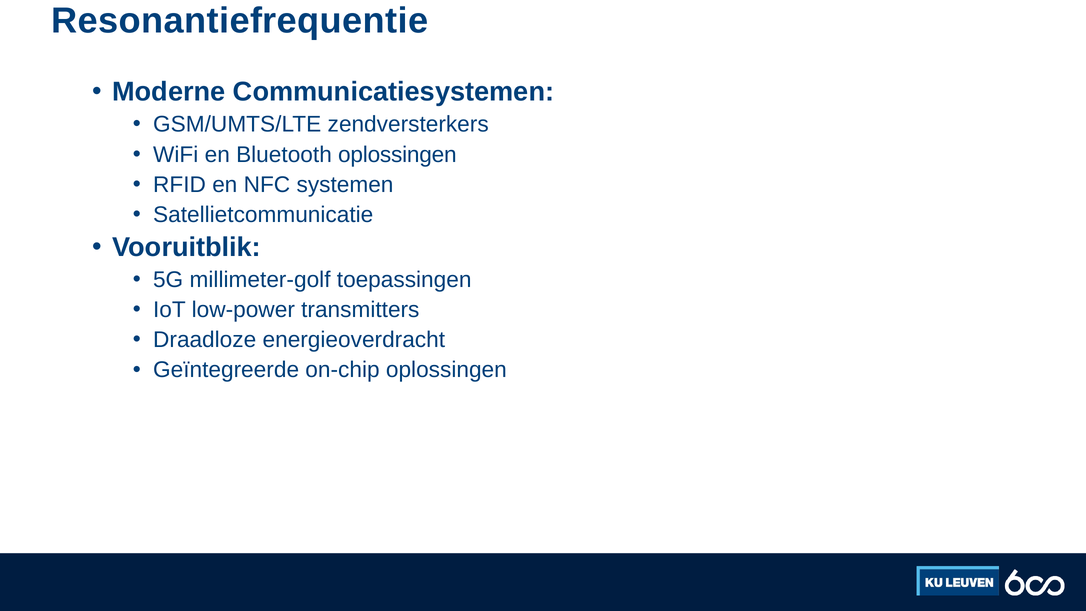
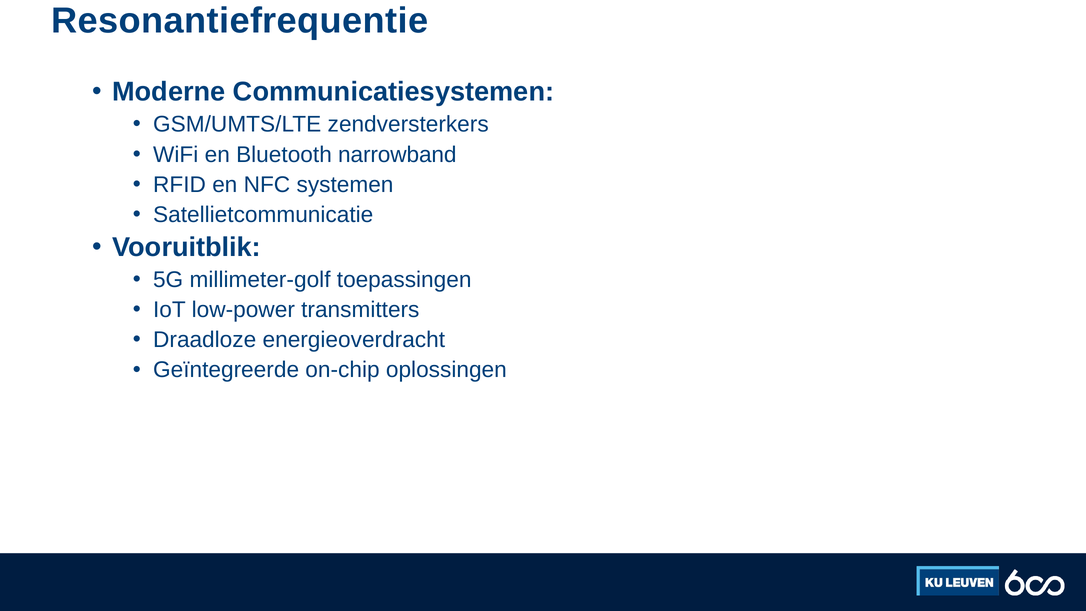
Bluetooth oplossingen: oplossingen -> narrowband (397, 154)
